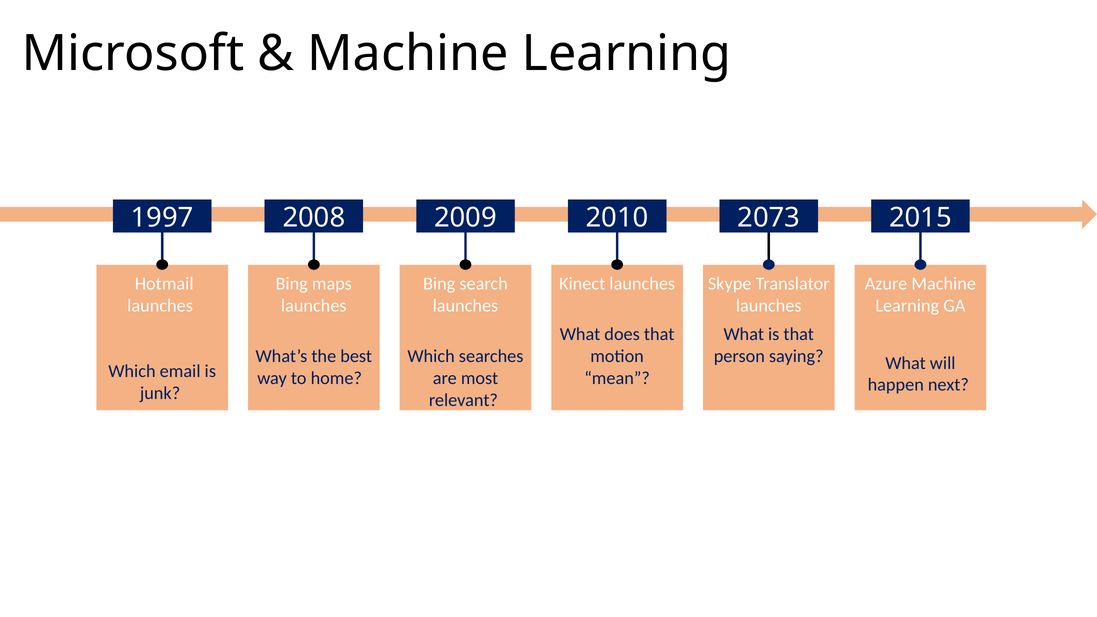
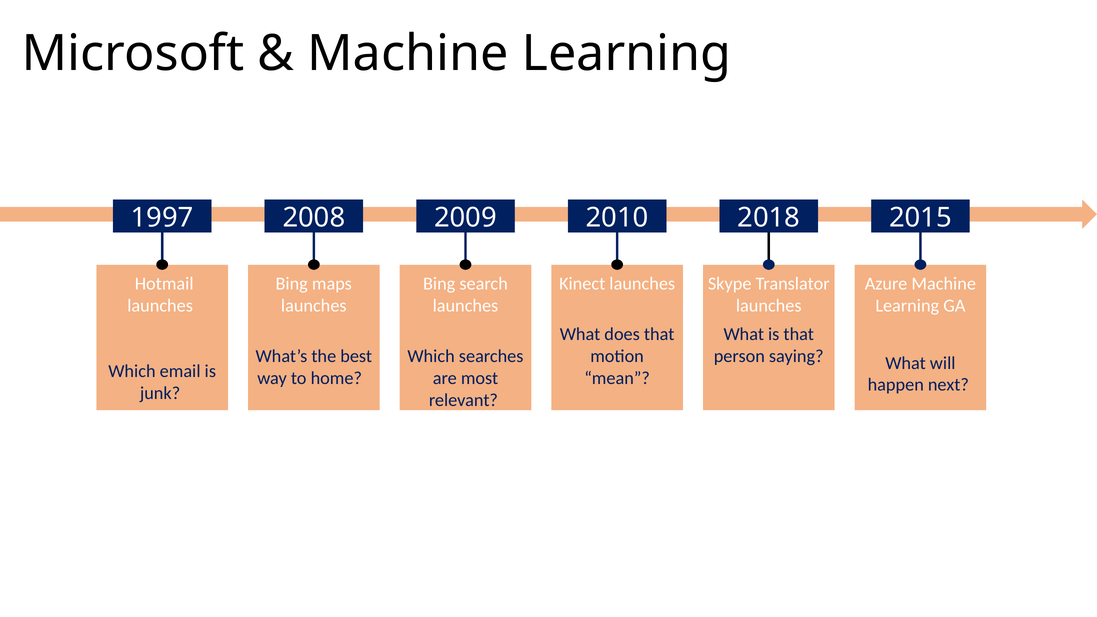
2073: 2073 -> 2018 (769, 218)
